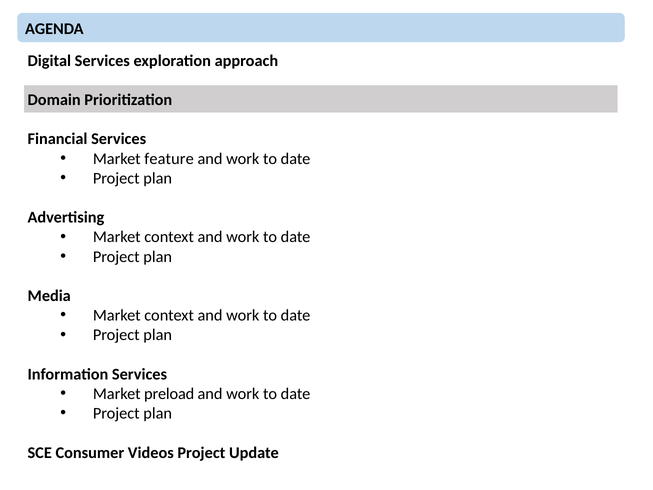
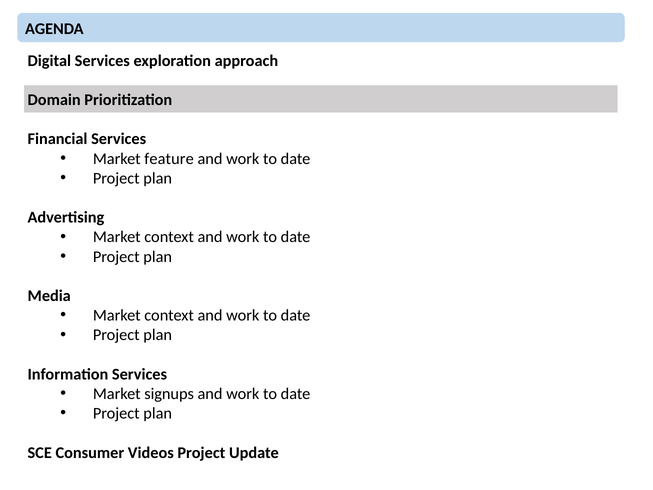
preload: preload -> signups (169, 394)
